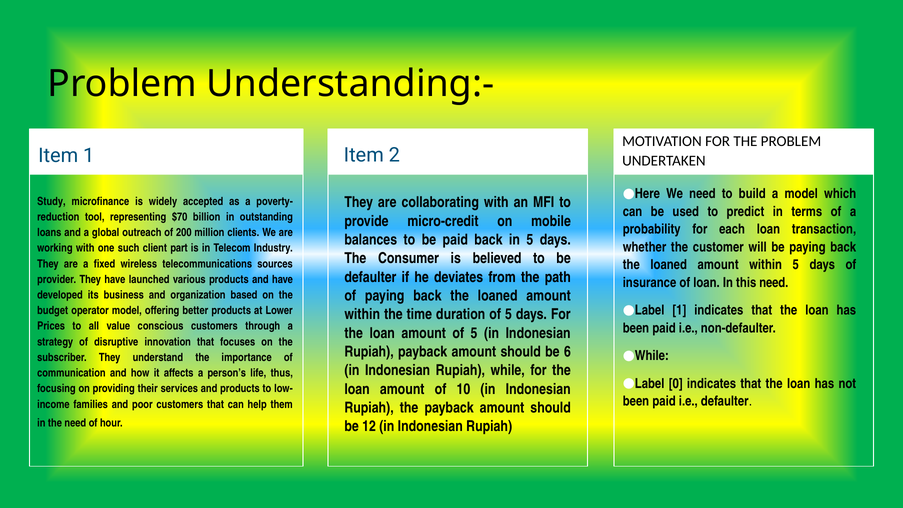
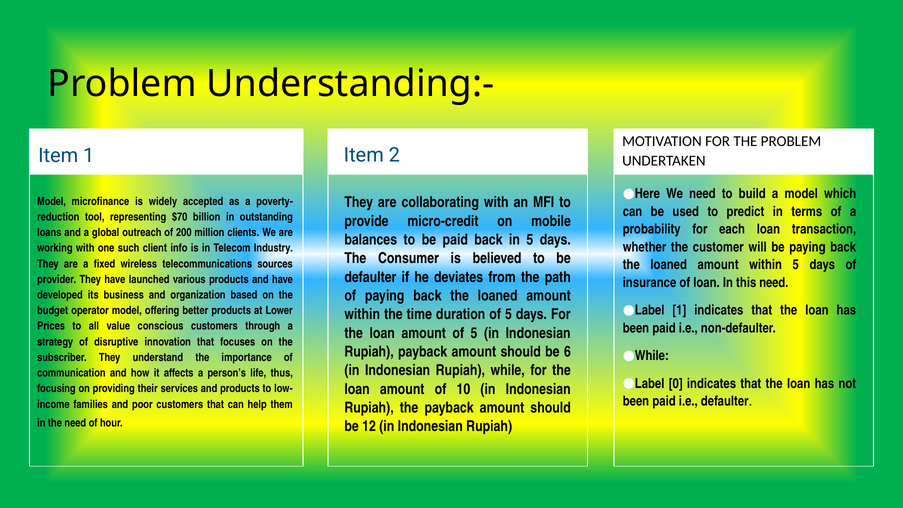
Study: Study -> Model (52, 201)
part: part -> info (179, 248)
